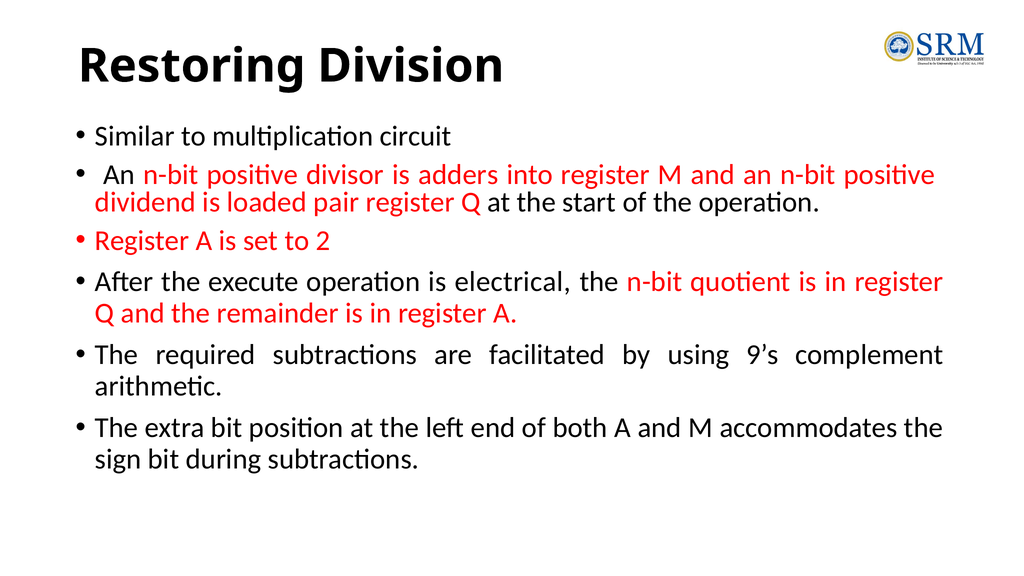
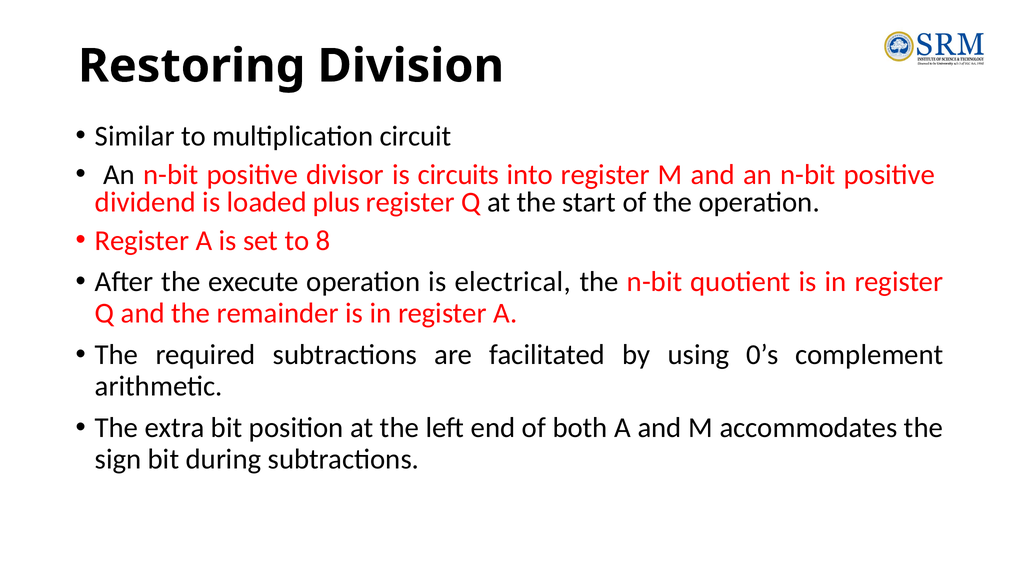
adders: adders -> circuits (458, 175)
pair: pair -> plus (337, 202)
2: 2 -> 8 (323, 241)
9’s: 9’s -> 0’s (762, 355)
